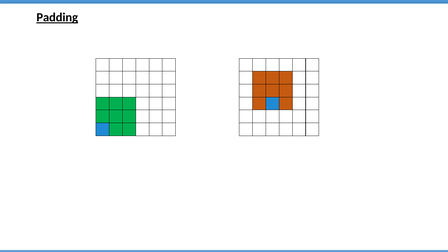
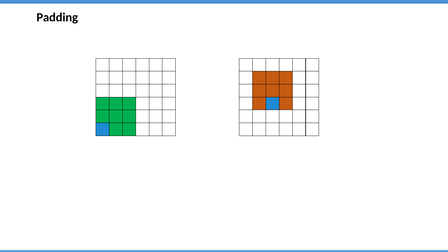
Padding underline: present -> none (57, 17)
